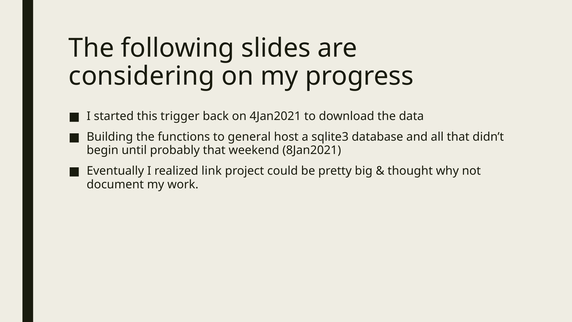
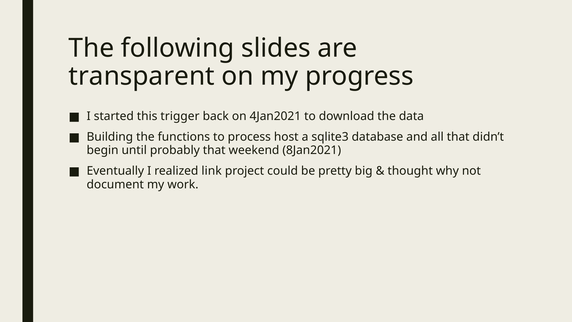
considering: considering -> transparent (142, 76)
general: general -> process (249, 137)
